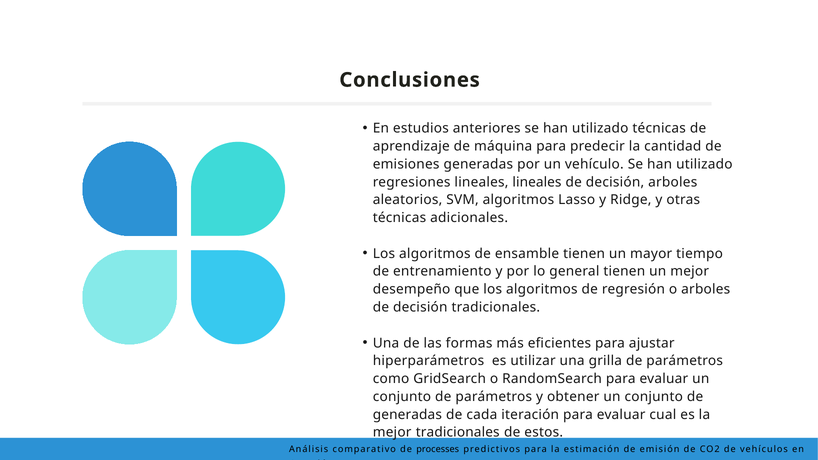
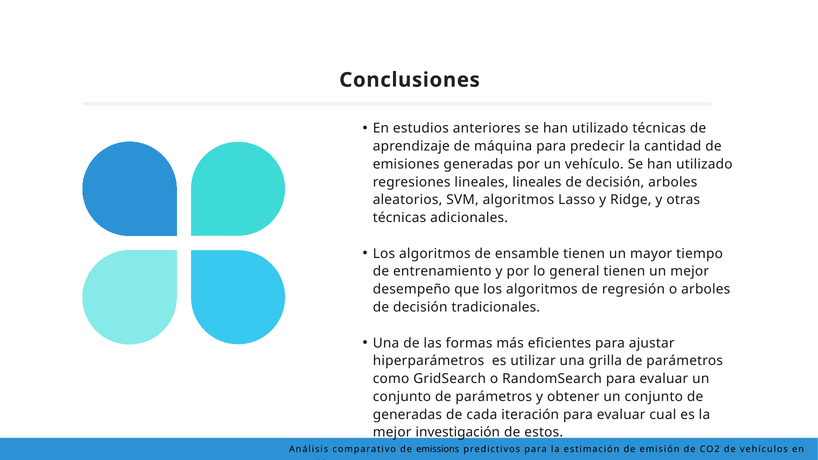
mejor tradicionales: tradicionales -> investigación (458, 433)
processes: processes -> emissions (438, 449)
